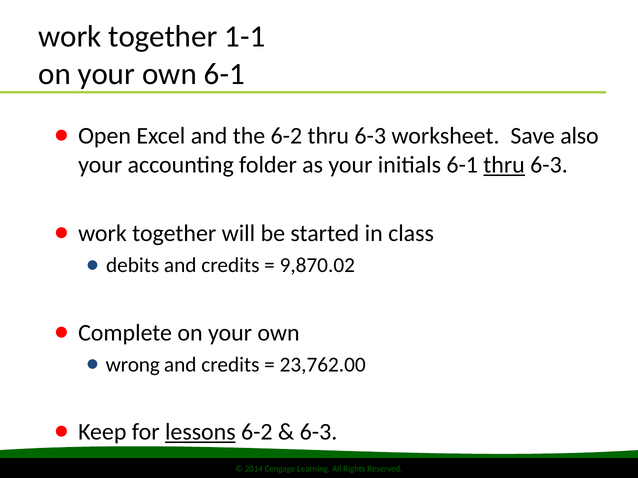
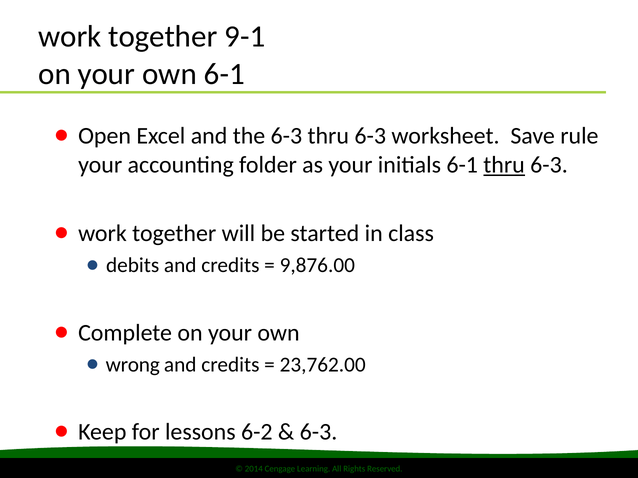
1-1: 1-1 -> 9-1 (245, 37)
the 6-2: 6-2 -> 6-3 (286, 136)
also: also -> rule (579, 136)
9,870.02: 9,870.02 -> 9,876.00 (317, 266)
lessons underline: present -> none (200, 432)
